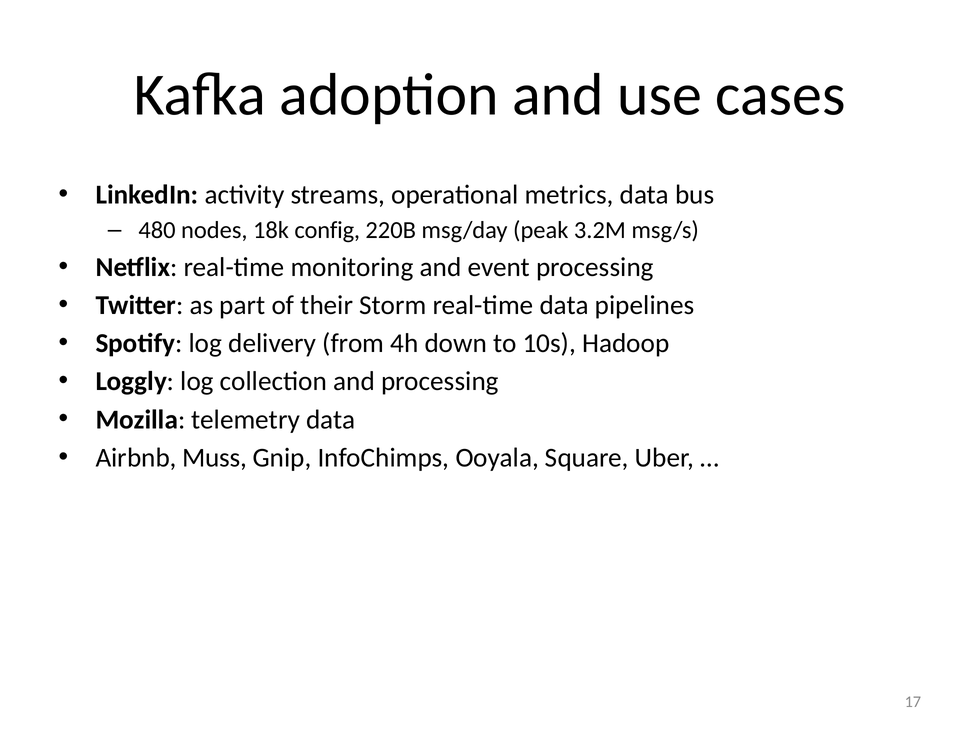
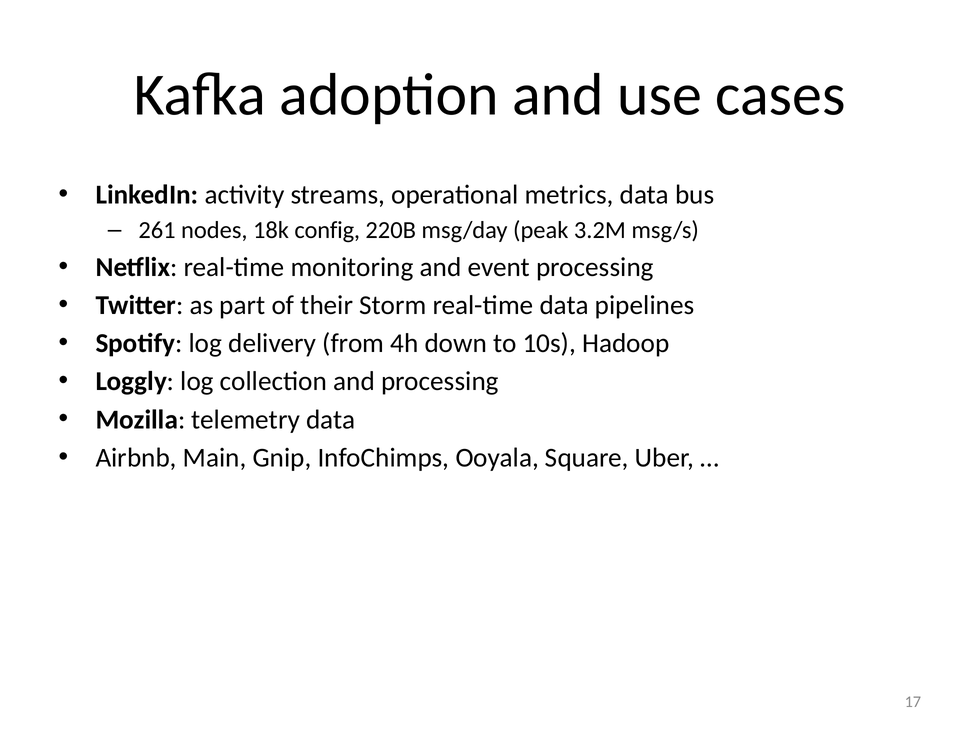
480: 480 -> 261 (157, 230)
Muss: Muss -> Main (215, 458)
